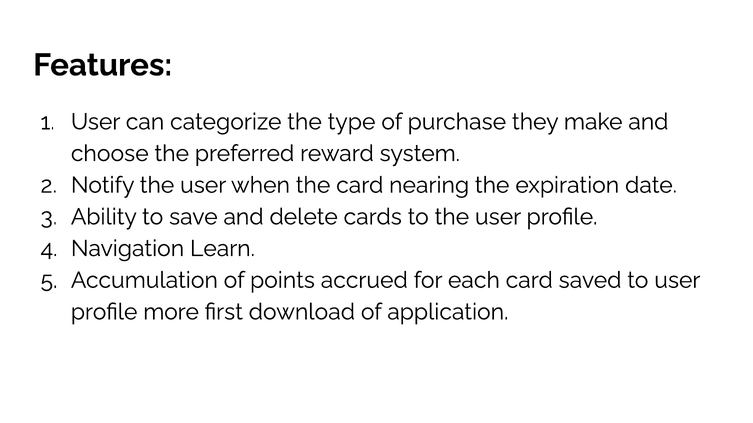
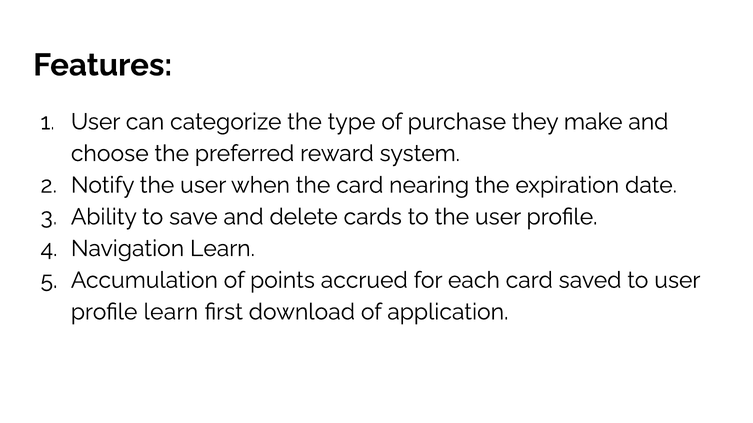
profile more: more -> learn (171, 312)
